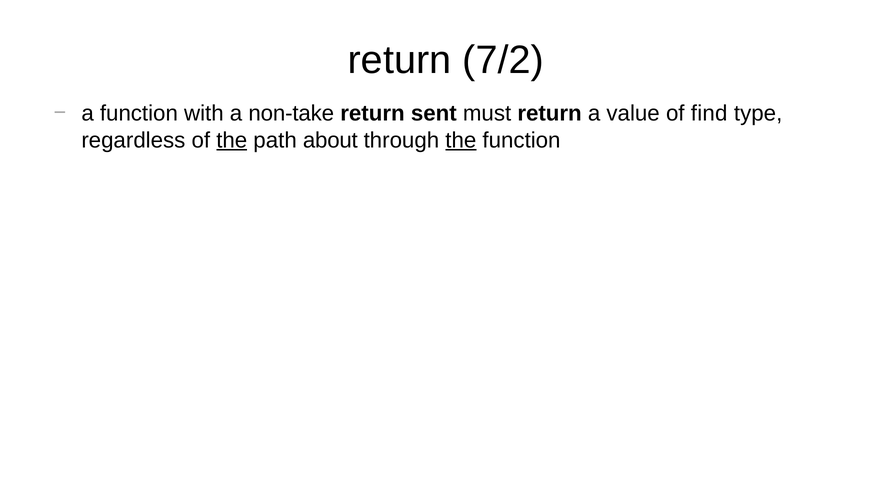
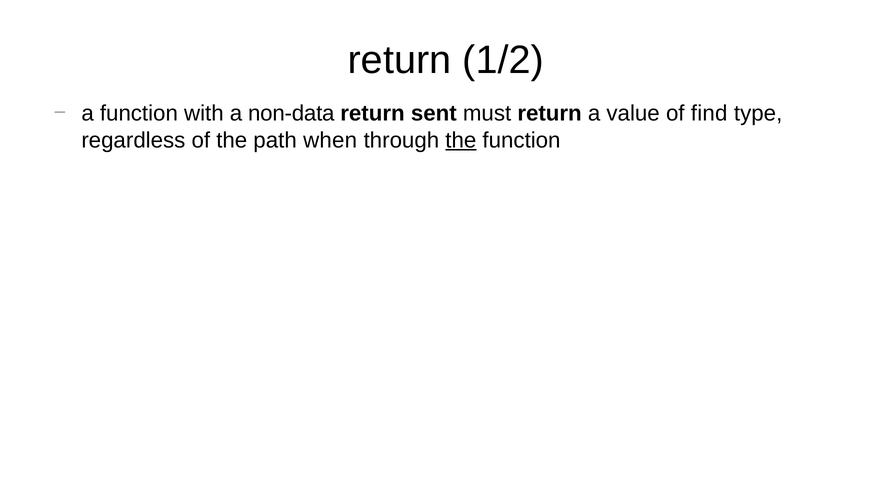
7/2: 7/2 -> 1/2 (503, 60)
non-take: non-take -> non-data (291, 113)
the underline: present -> none (232, 140)
about: about -> when (330, 140)
